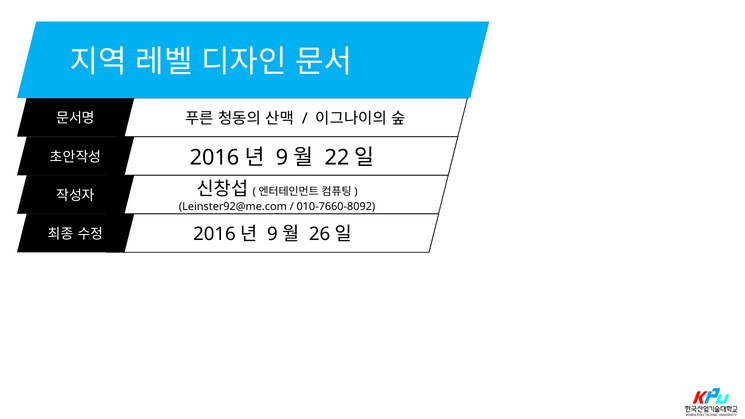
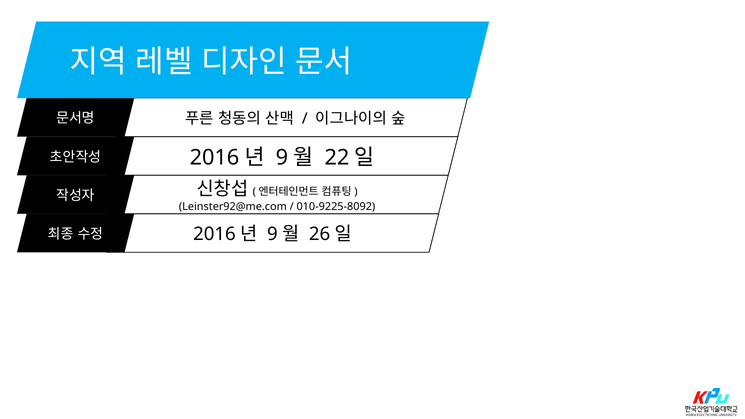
010-7660-8092: 010-7660-8092 -> 010-9225-8092 (336, 206)
